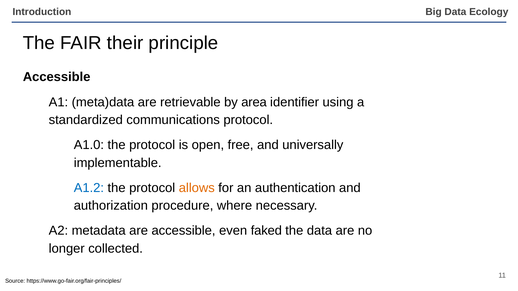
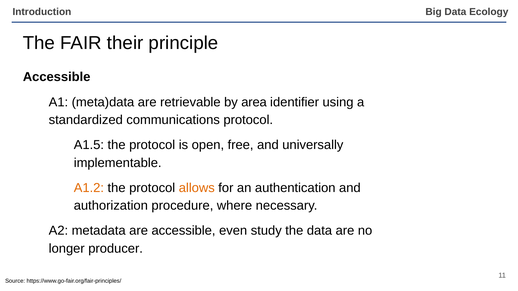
A1.0: A1.0 -> A1.5 (89, 145)
A1.2 colour: blue -> orange (89, 188)
faked: faked -> study (266, 231)
collected: collected -> producer (116, 249)
